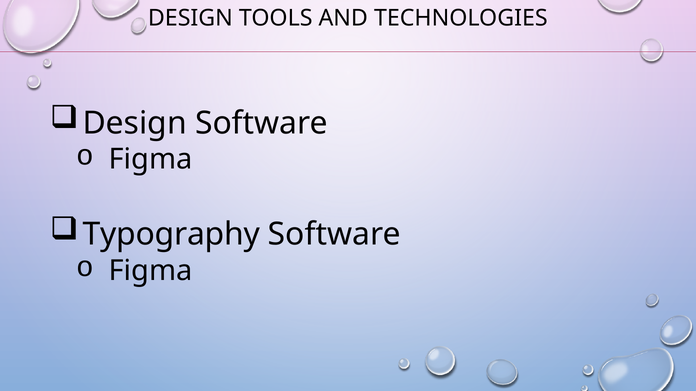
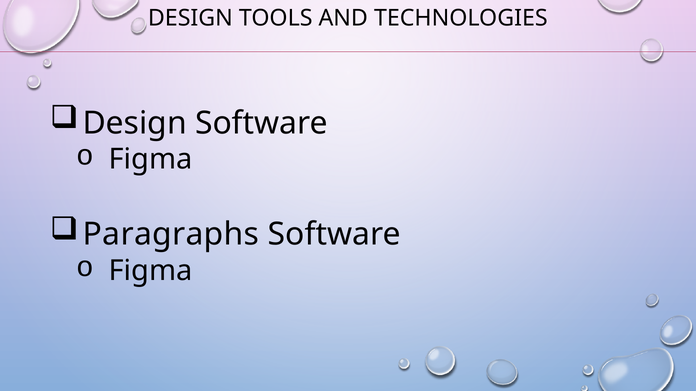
Typography: Typography -> Paragraphs (171, 235)
